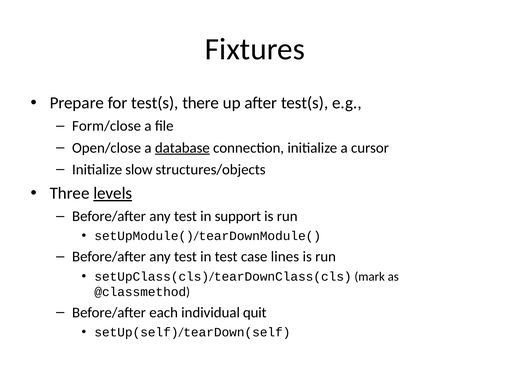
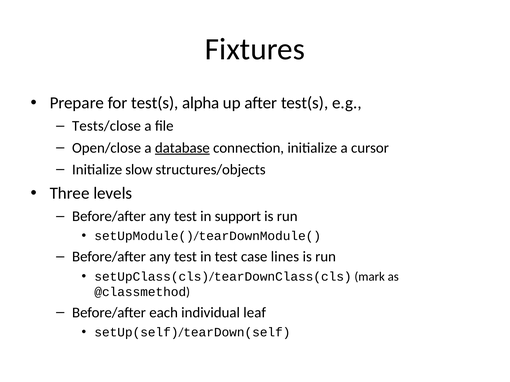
there: there -> alpha (201, 103)
Form/close: Form/close -> Tests/close (107, 126)
levels underline: present -> none (113, 194)
quit: quit -> leaf (255, 313)
